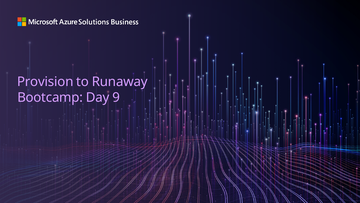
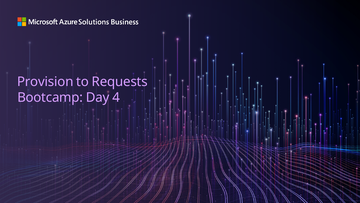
Runaway: Runaway -> Requests (120, 81)
9: 9 -> 4 (116, 97)
